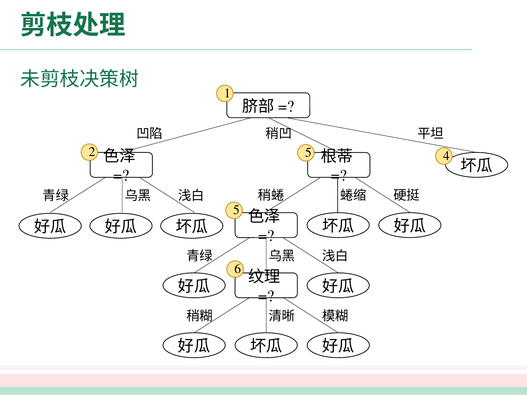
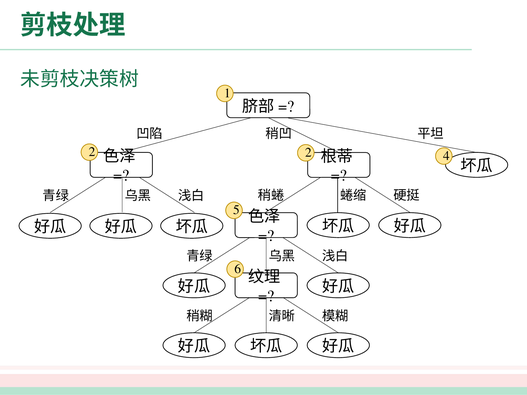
2 5: 5 -> 2 (308, 153)
